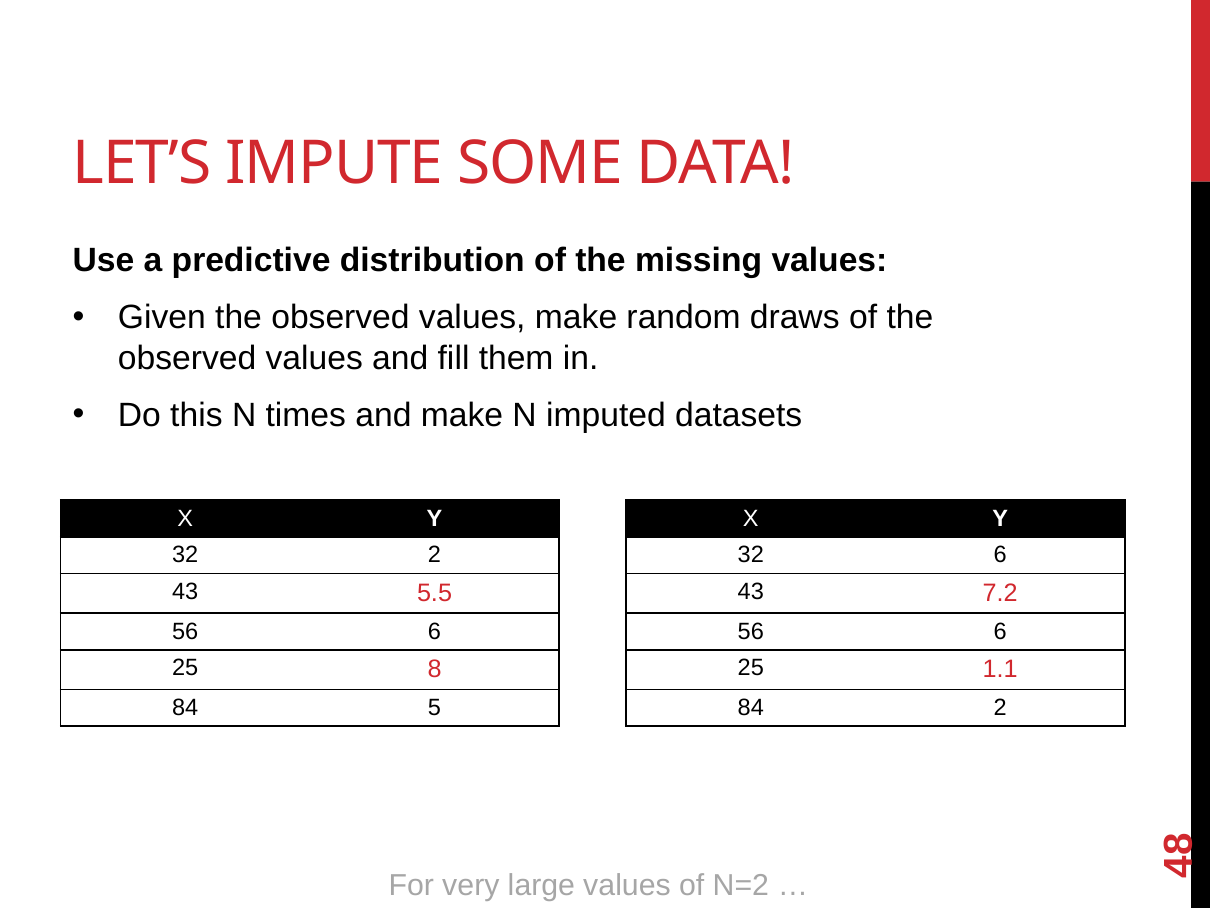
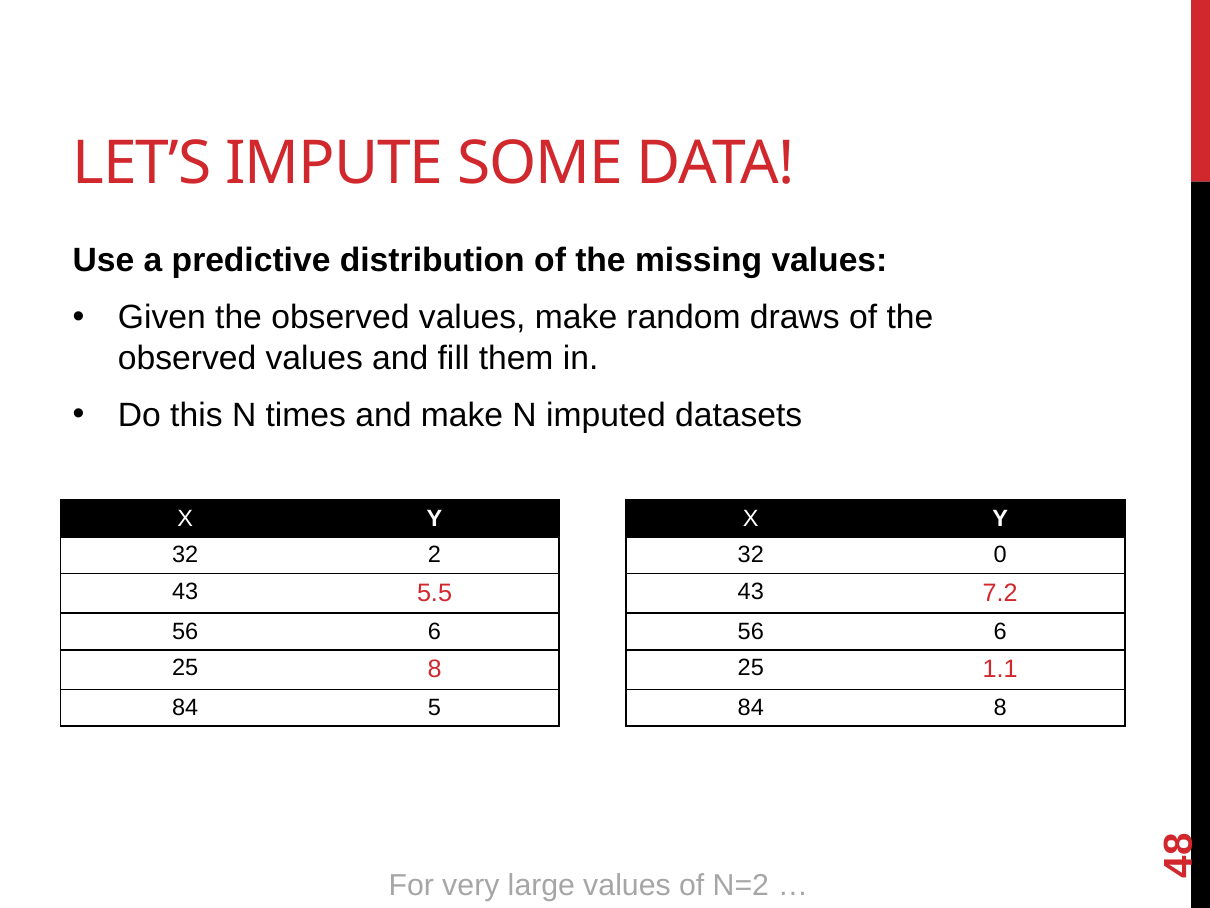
32 6: 6 -> 0 (1000, 555)
84 2: 2 -> 8 (1000, 707)
